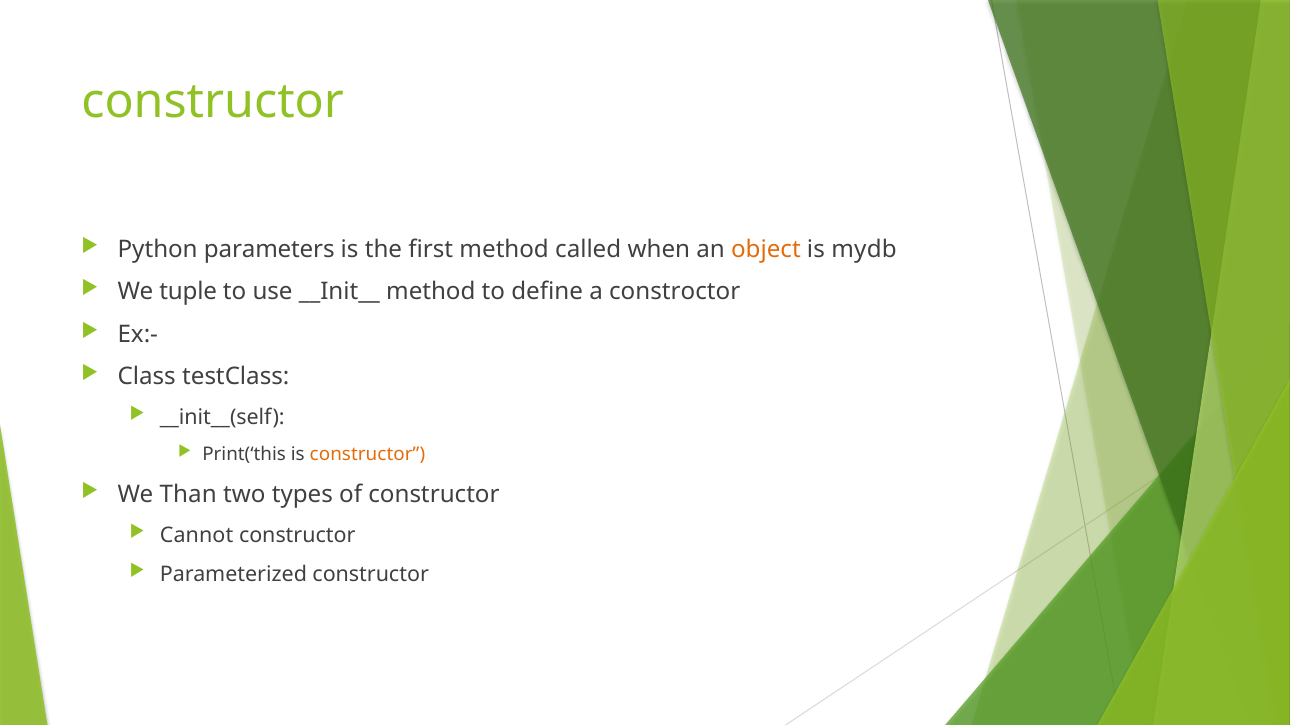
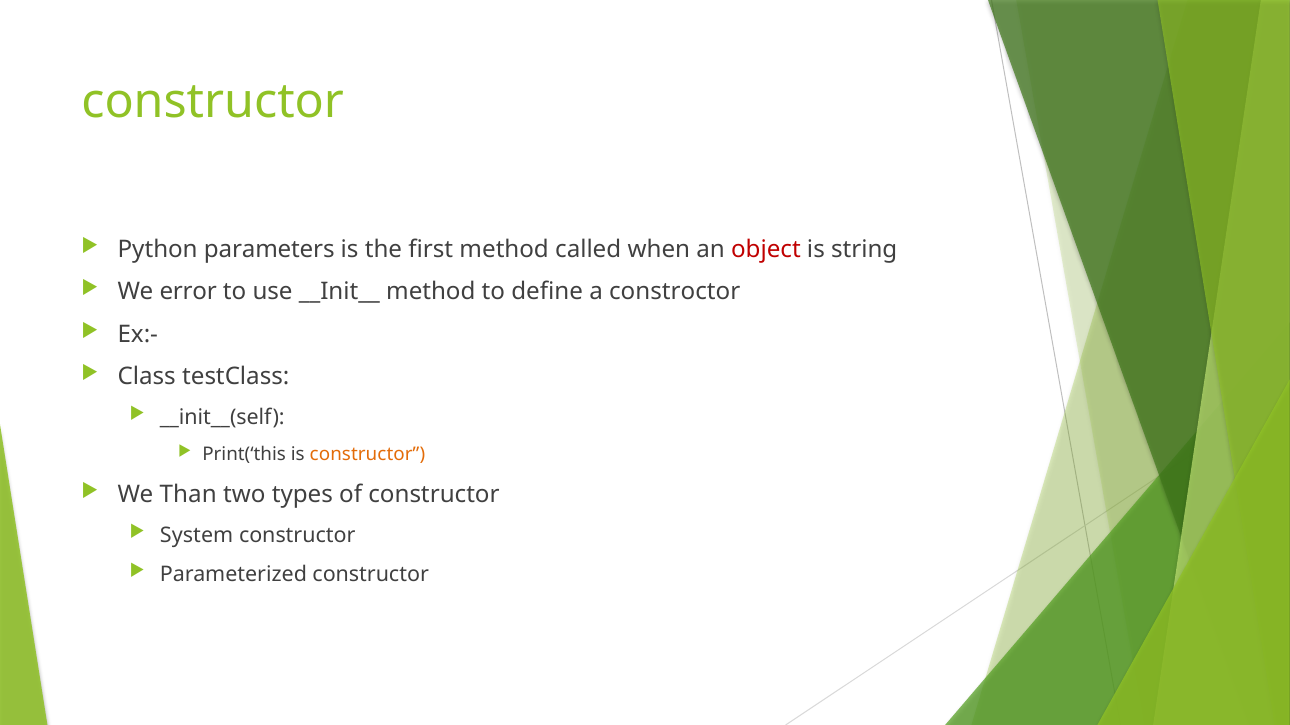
object colour: orange -> red (766, 250)
mydb: mydb -> string (864, 250)
tuple: tuple -> error (188, 292)
Cannot: Cannot -> System (197, 535)
